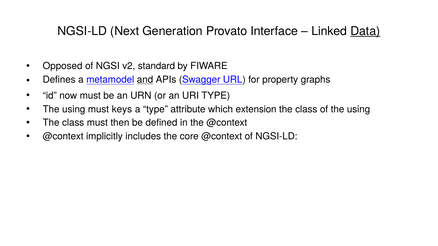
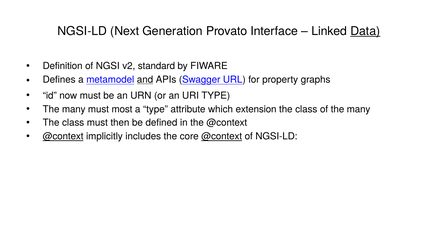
Opposed: Opposed -> Definition (63, 66)
using: using -> many (74, 109)
keys: keys -> most (122, 109)
of the using: using -> many (359, 109)
@context underline: none -> present (63, 137)
@context underline: none -> present (222, 137)
